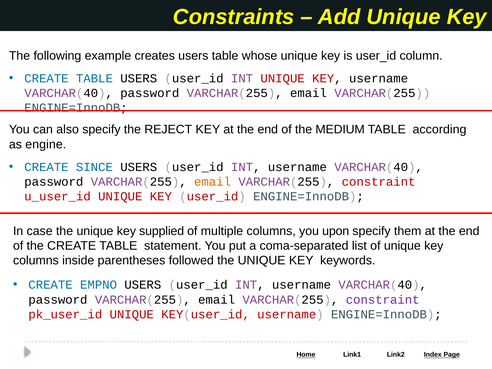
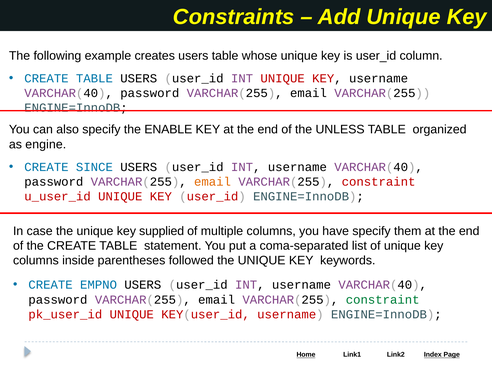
REJECT: REJECT -> ENABLE (168, 130)
MEDIUM: MEDIUM -> UNLESS (340, 130)
according: according -> organized (440, 130)
upon: upon -> have (336, 231)
constraint colour: purple -> green (383, 300)
